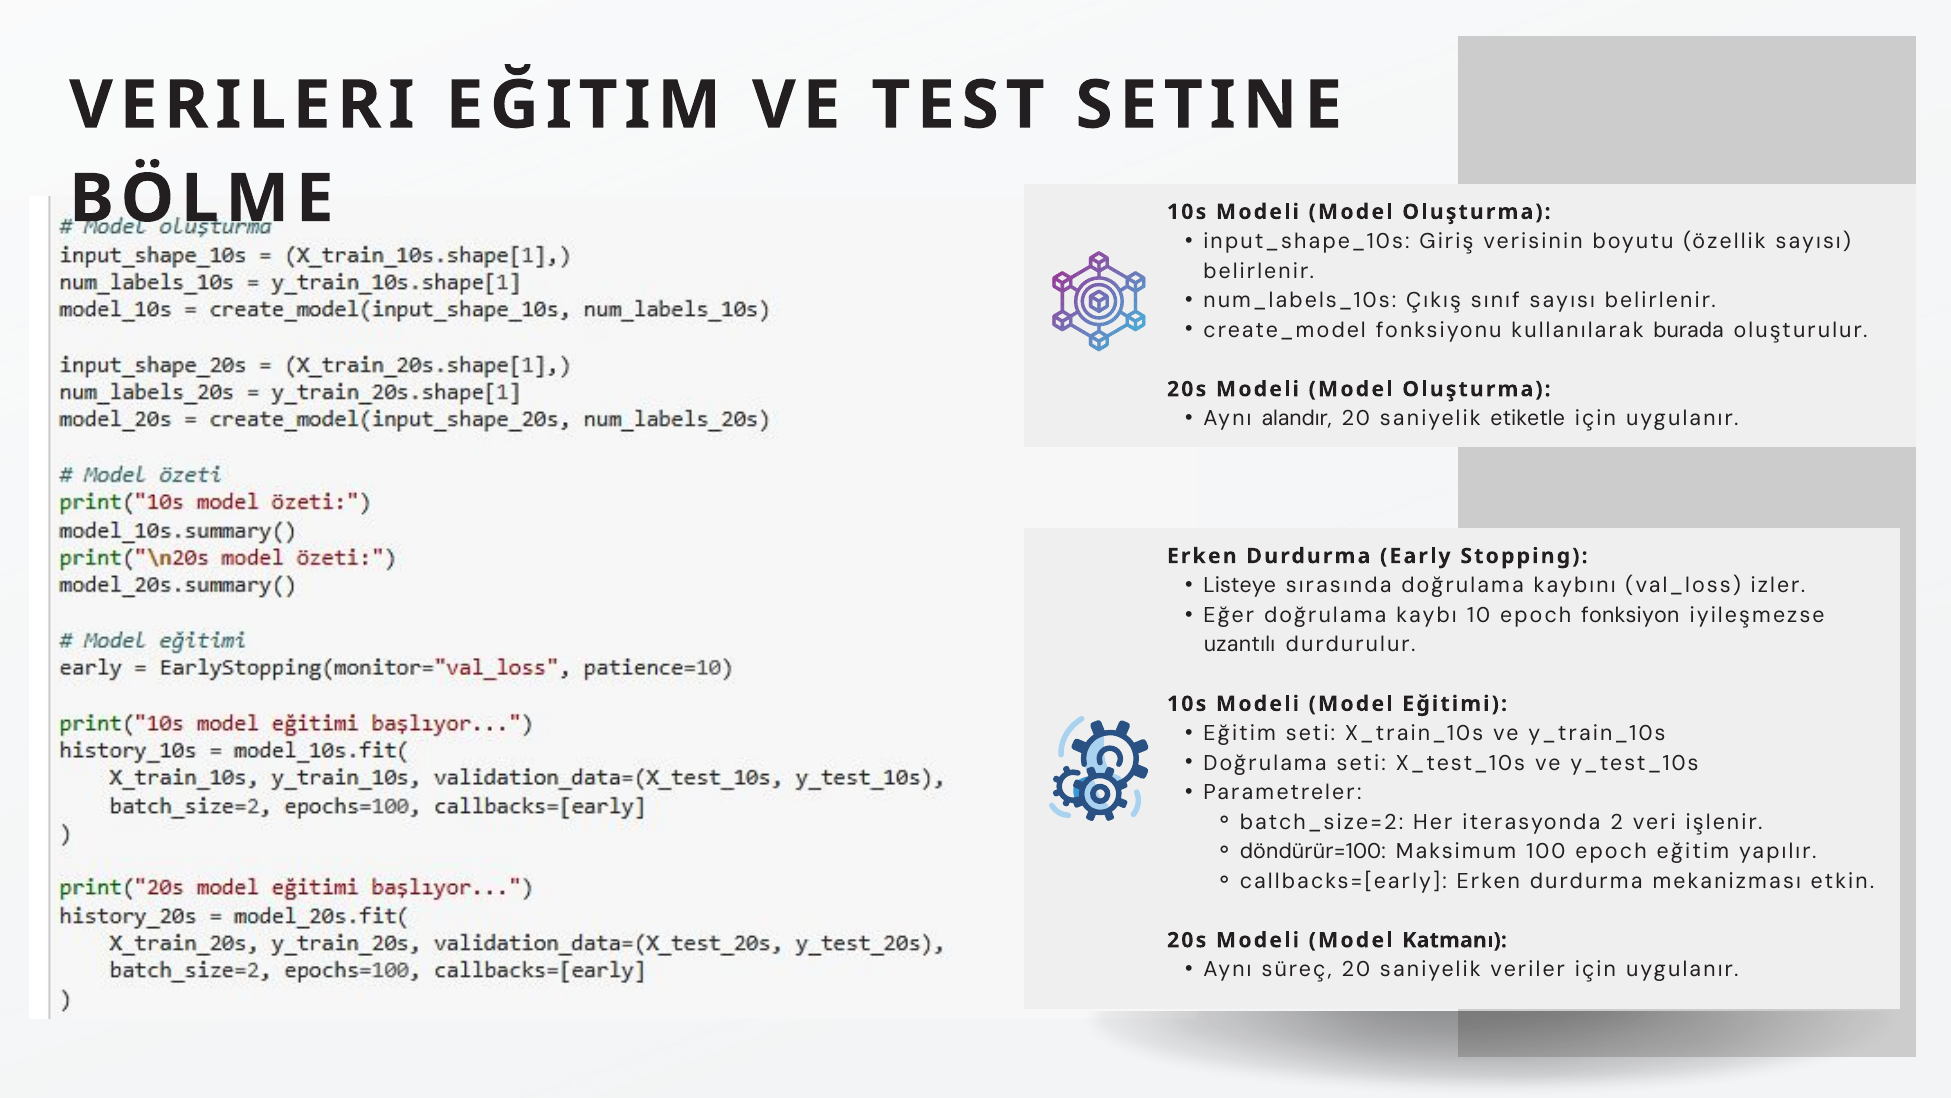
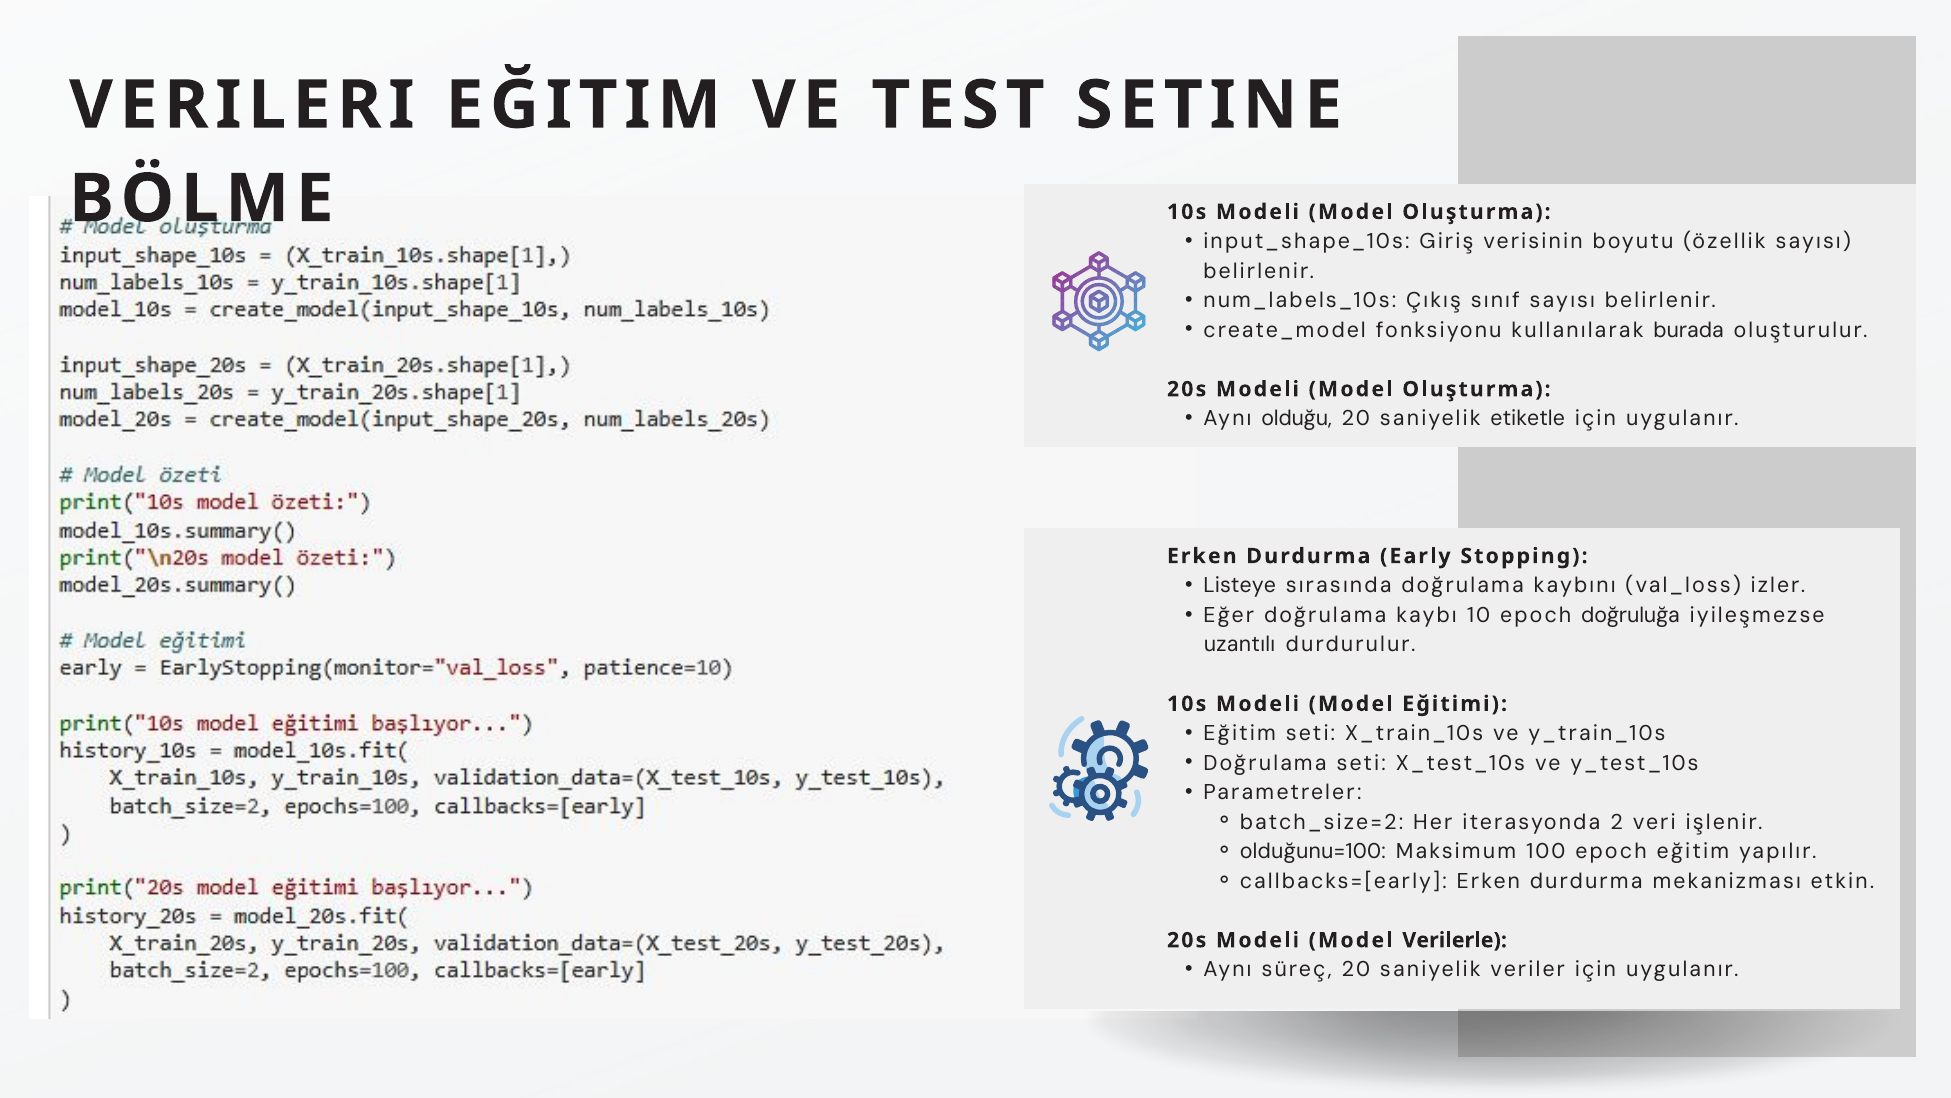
alandır: alandır -> olduğu (1297, 419)
fonksiyon: fonksiyon -> doğruluğa (1631, 615)
döndürür=100: döndürür=100 -> olduğunu=100 (1313, 851)
Katmanı: Katmanı -> Verilerle (1455, 940)
